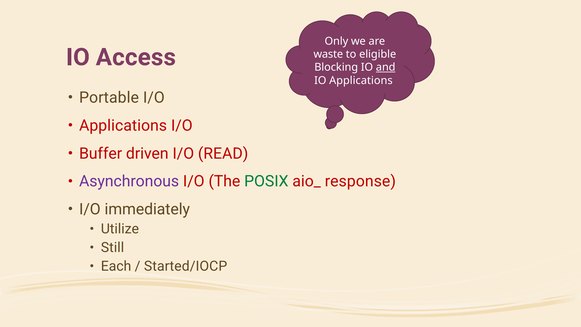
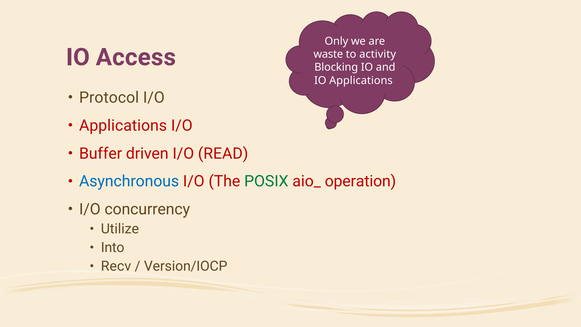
eligible: eligible -> activity (378, 54)
and underline: present -> none (386, 67)
Portable: Portable -> Protocol (109, 98)
Asynchronous colour: purple -> blue (129, 181)
response: response -> operation (360, 181)
immediately: immediately -> concurrency (147, 209)
Still: Still -> Into (113, 248)
Each: Each -> Recv (116, 266)
Started/IOCP: Started/IOCP -> Version/IOCP (186, 266)
